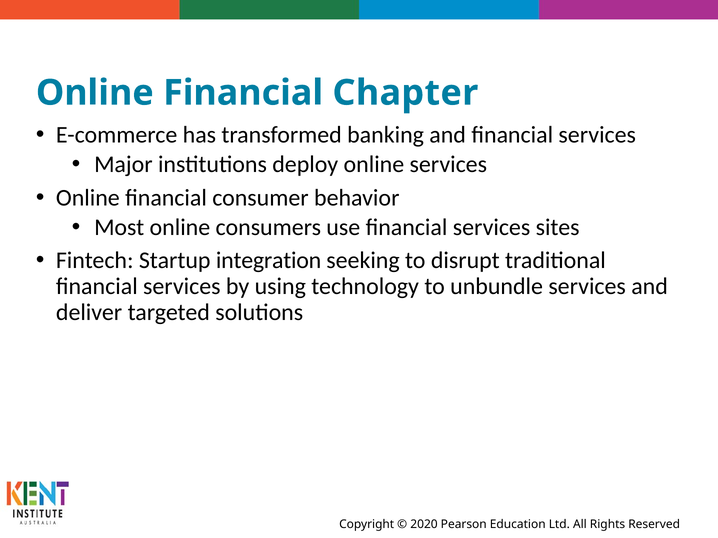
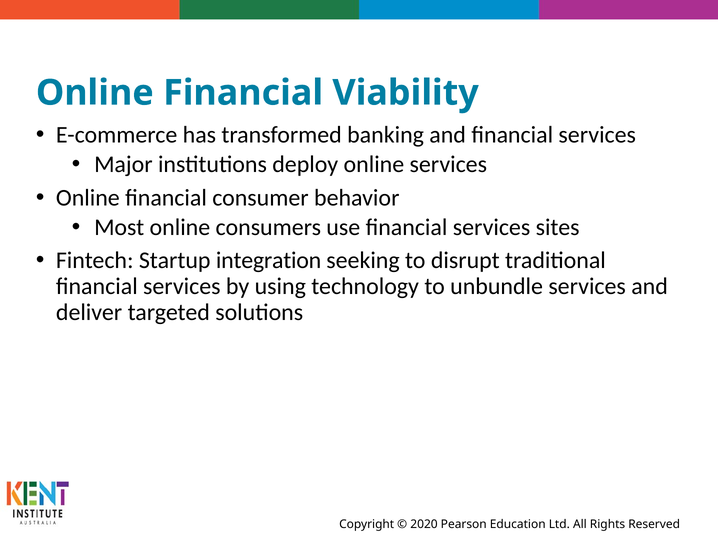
Chapter: Chapter -> Viability (406, 93)
